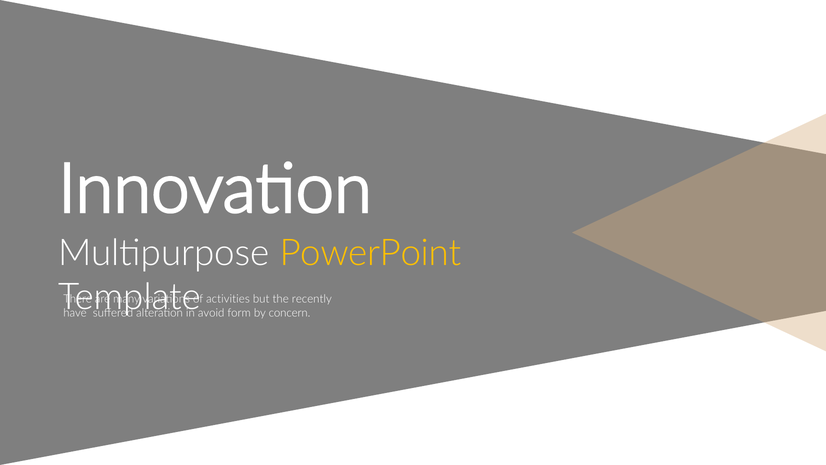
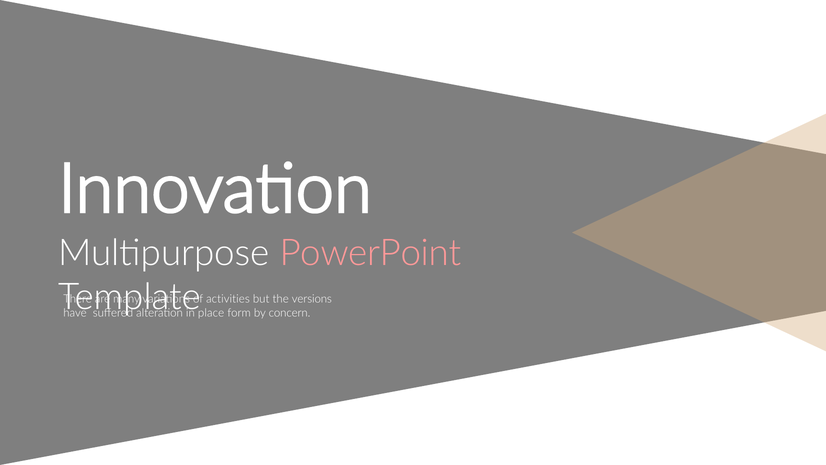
PowerPoint colour: yellow -> pink (370, 253)
recently: recently -> versions (312, 299)
avoid: avoid -> place (211, 313)
